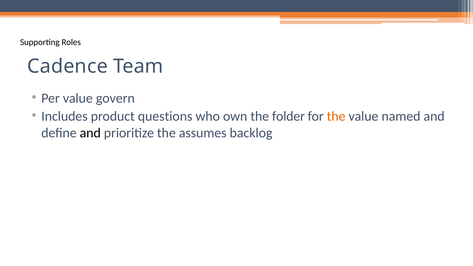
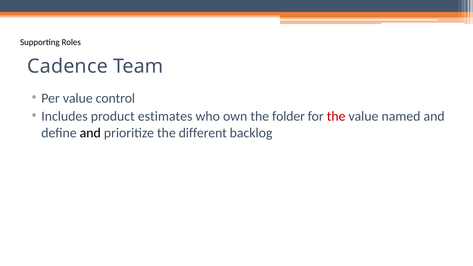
govern: govern -> control (115, 98)
questions: questions -> estimates (165, 116)
the colour: orange -> red (336, 116)
assumes: assumes -> different (203, 133)
